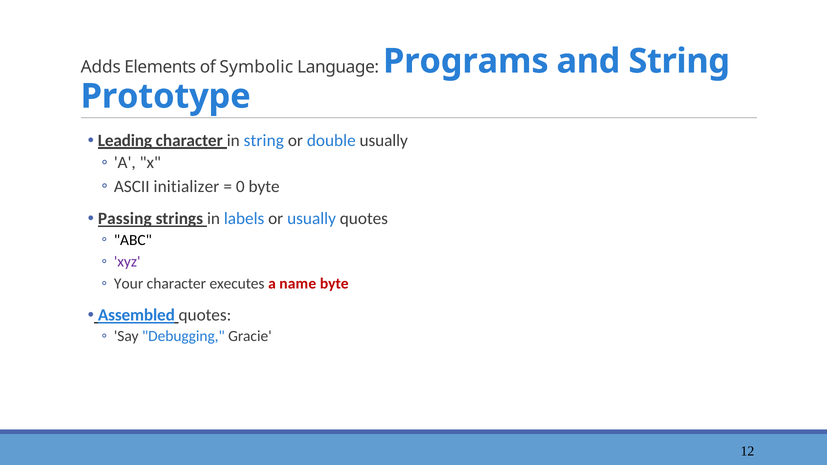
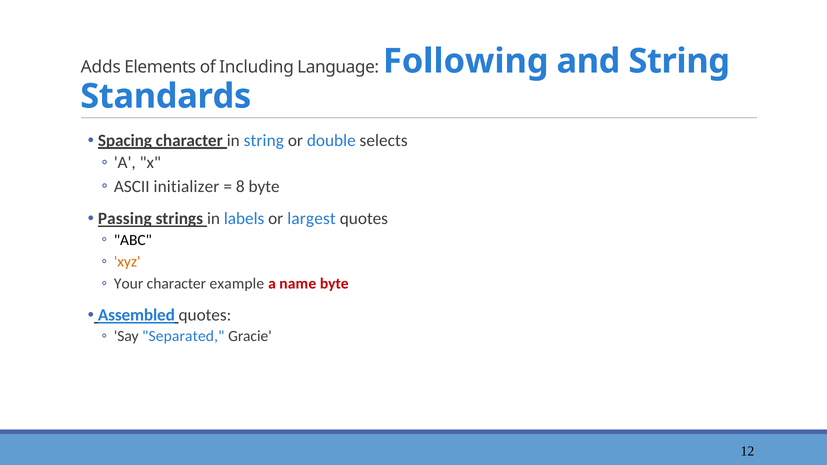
Symbolic: Symbolic -> Including (257, 67)
Programs: Programs -> Following (466, 61)
Prototype: Prototype -> Standards (166, 96)
Leading: Leading -> Spacing (125, 141)
double usually: usually -> selects (384, 141)
0: 0 -> 8 (240, 186)
or usually: usually -> largest (311, 219)
xyz colour: purple -> orange (127, 262)
executes: executes -> example (237, 284)
Debugging: Debugging -> Separated (183, 336)
